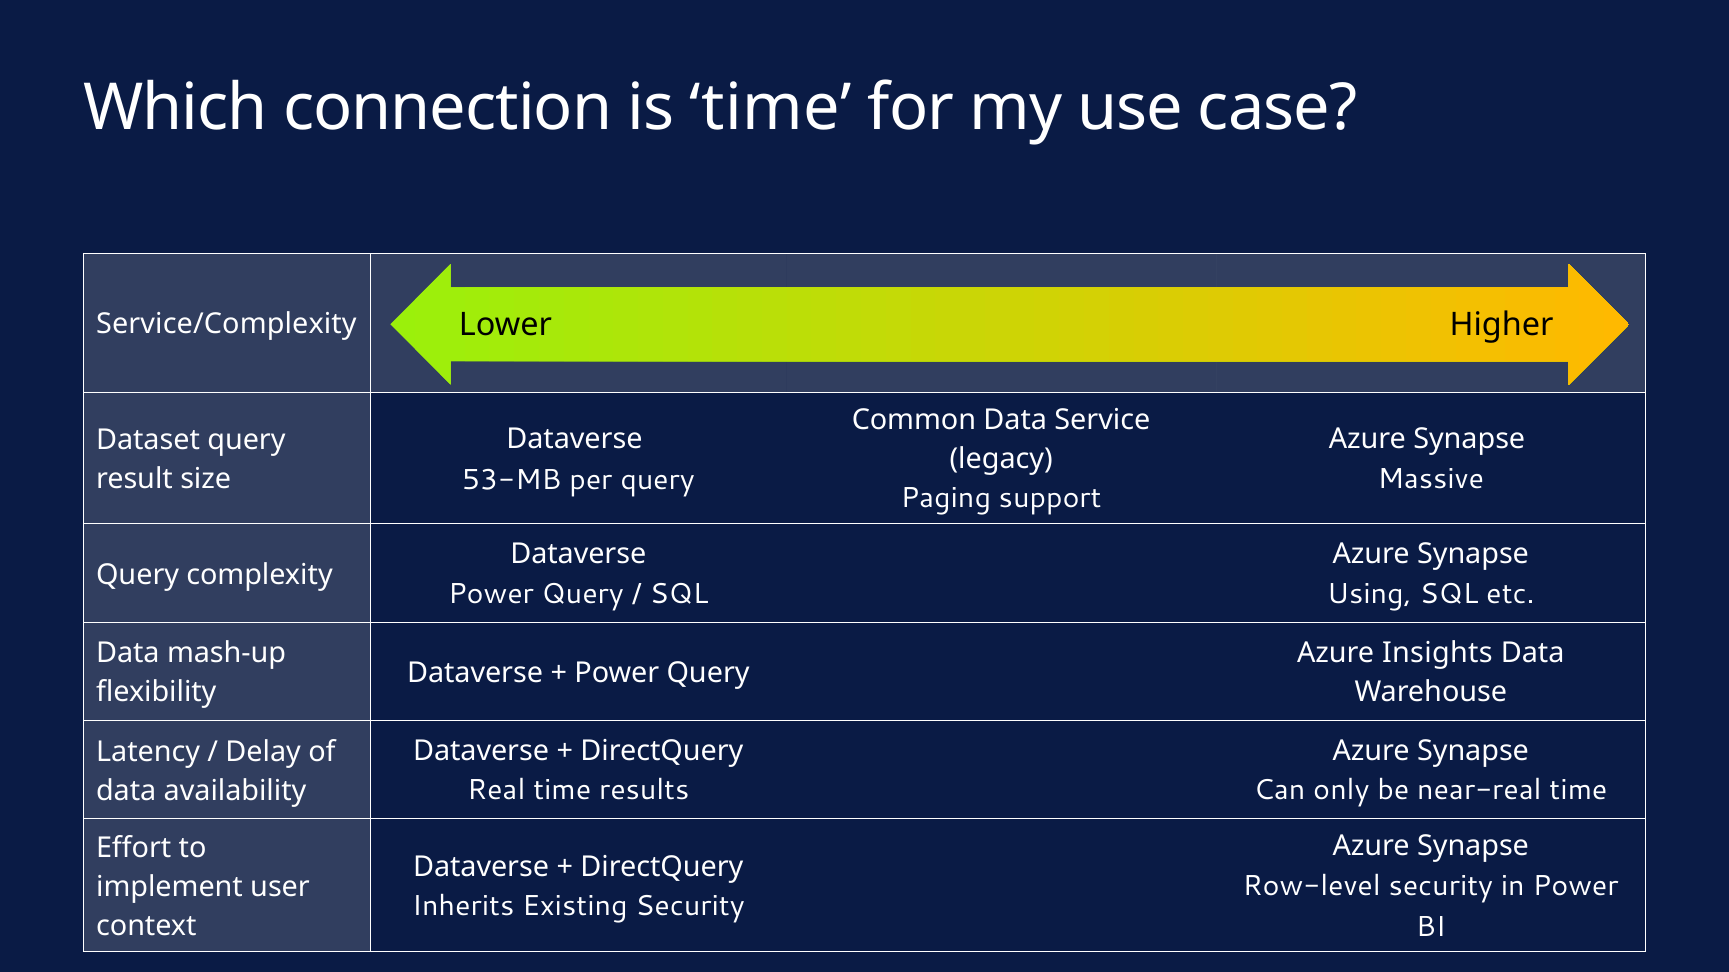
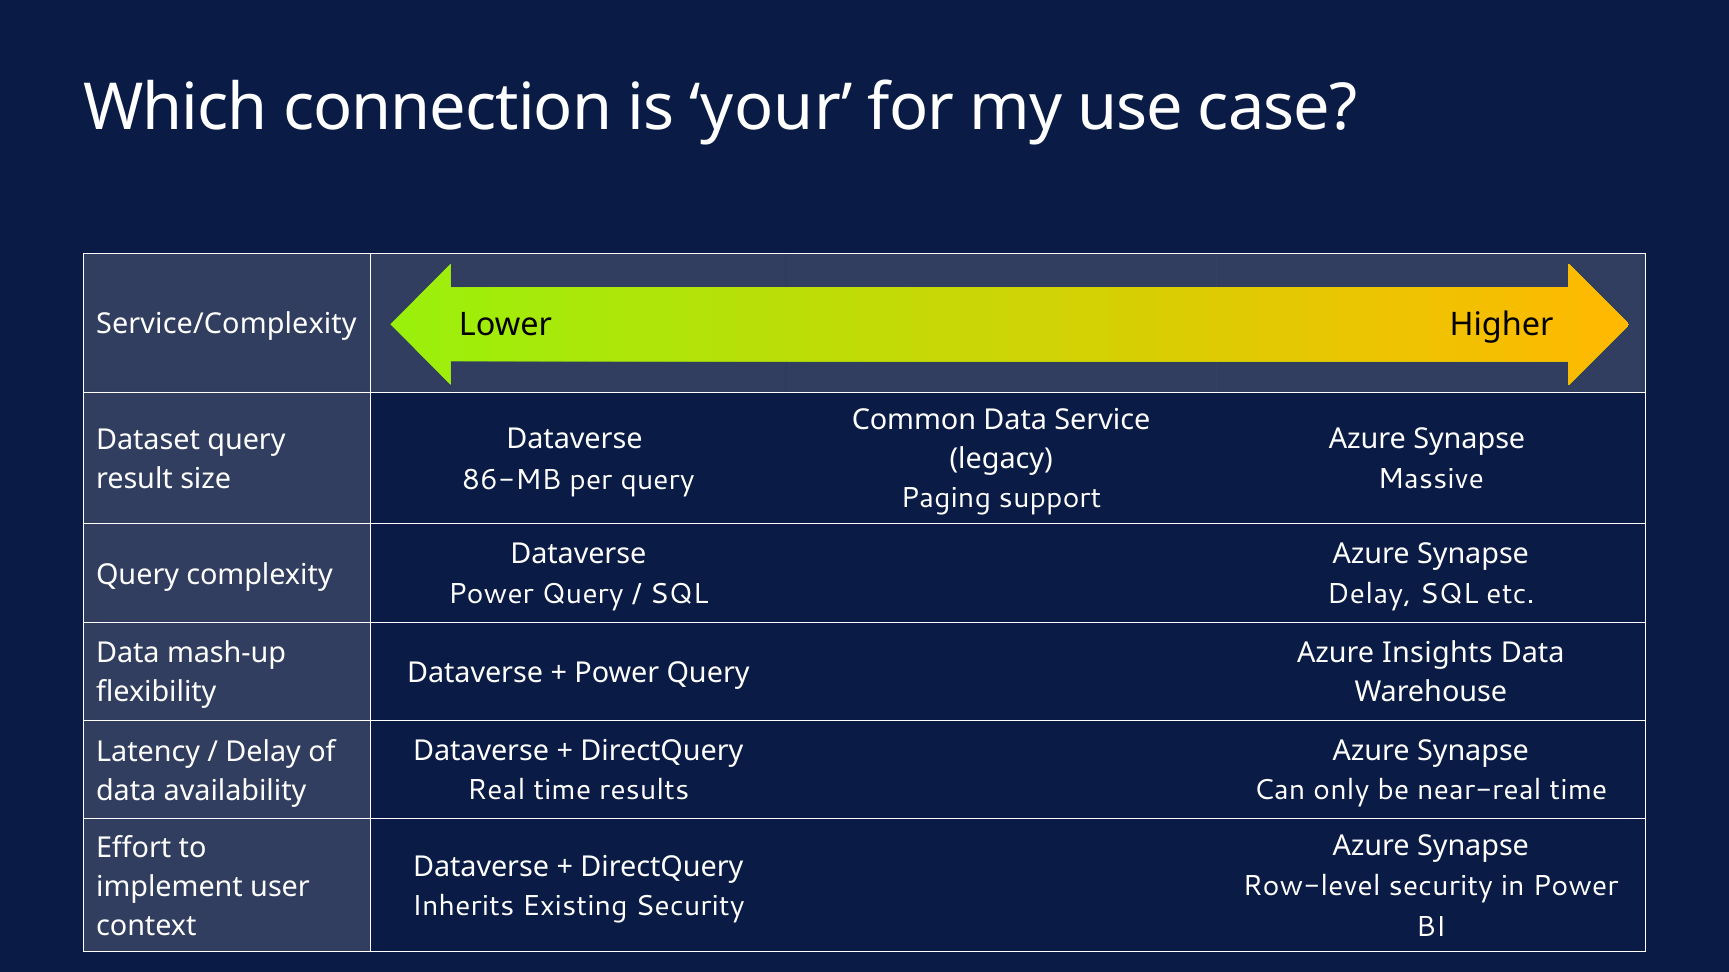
is time: time -> your (771, 108)
53-MB: 53-MB -> 86-MB (512, 480)
Using: Using -> Delay (1369, 594)
